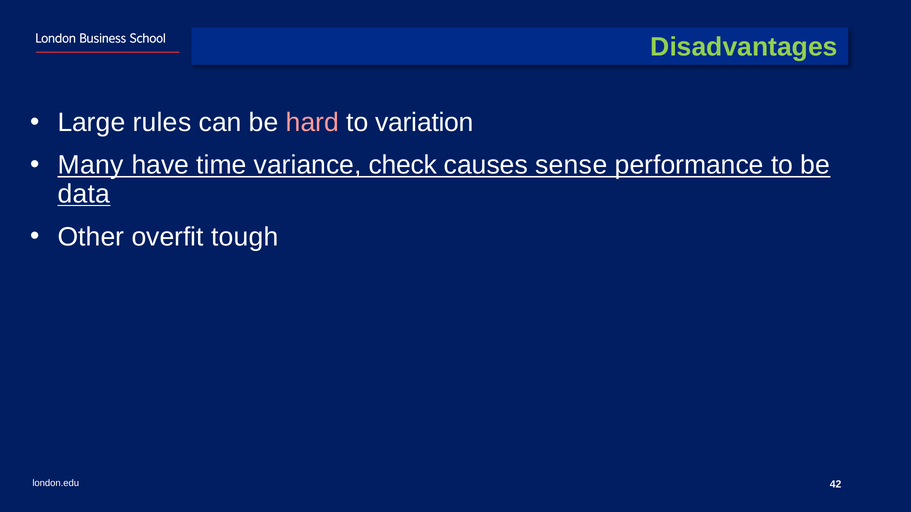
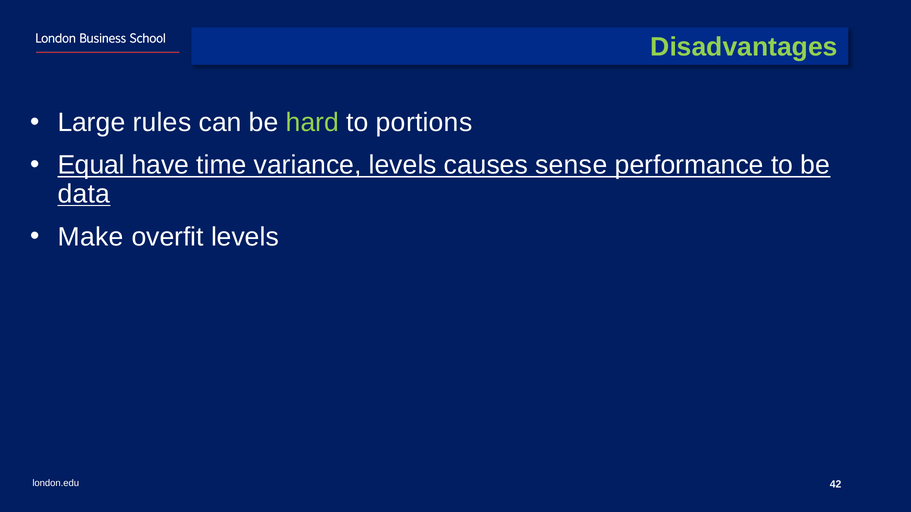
hard colour: pink -> light green (312, 122)
variation: variation -> portions (424, 122)
Many: Many -> Equal (91, 165)
variance check: check -> levels (403, 165)
Other: Other -> Make (91, 237)
overfit tough: tough -> levels (245, 237)
